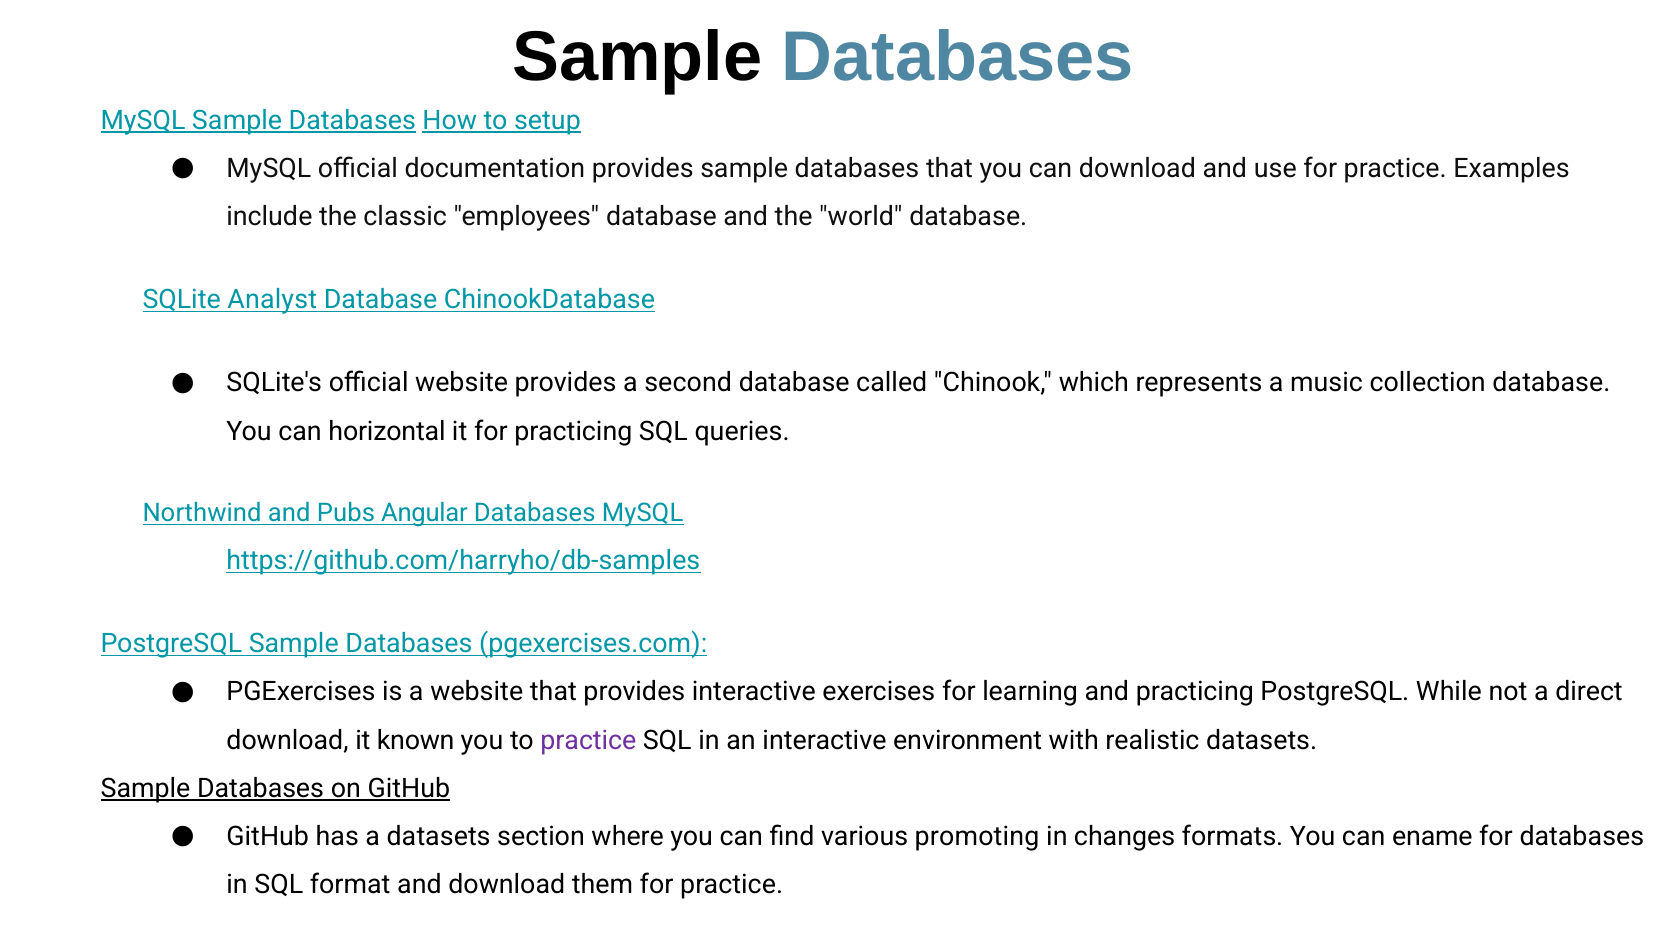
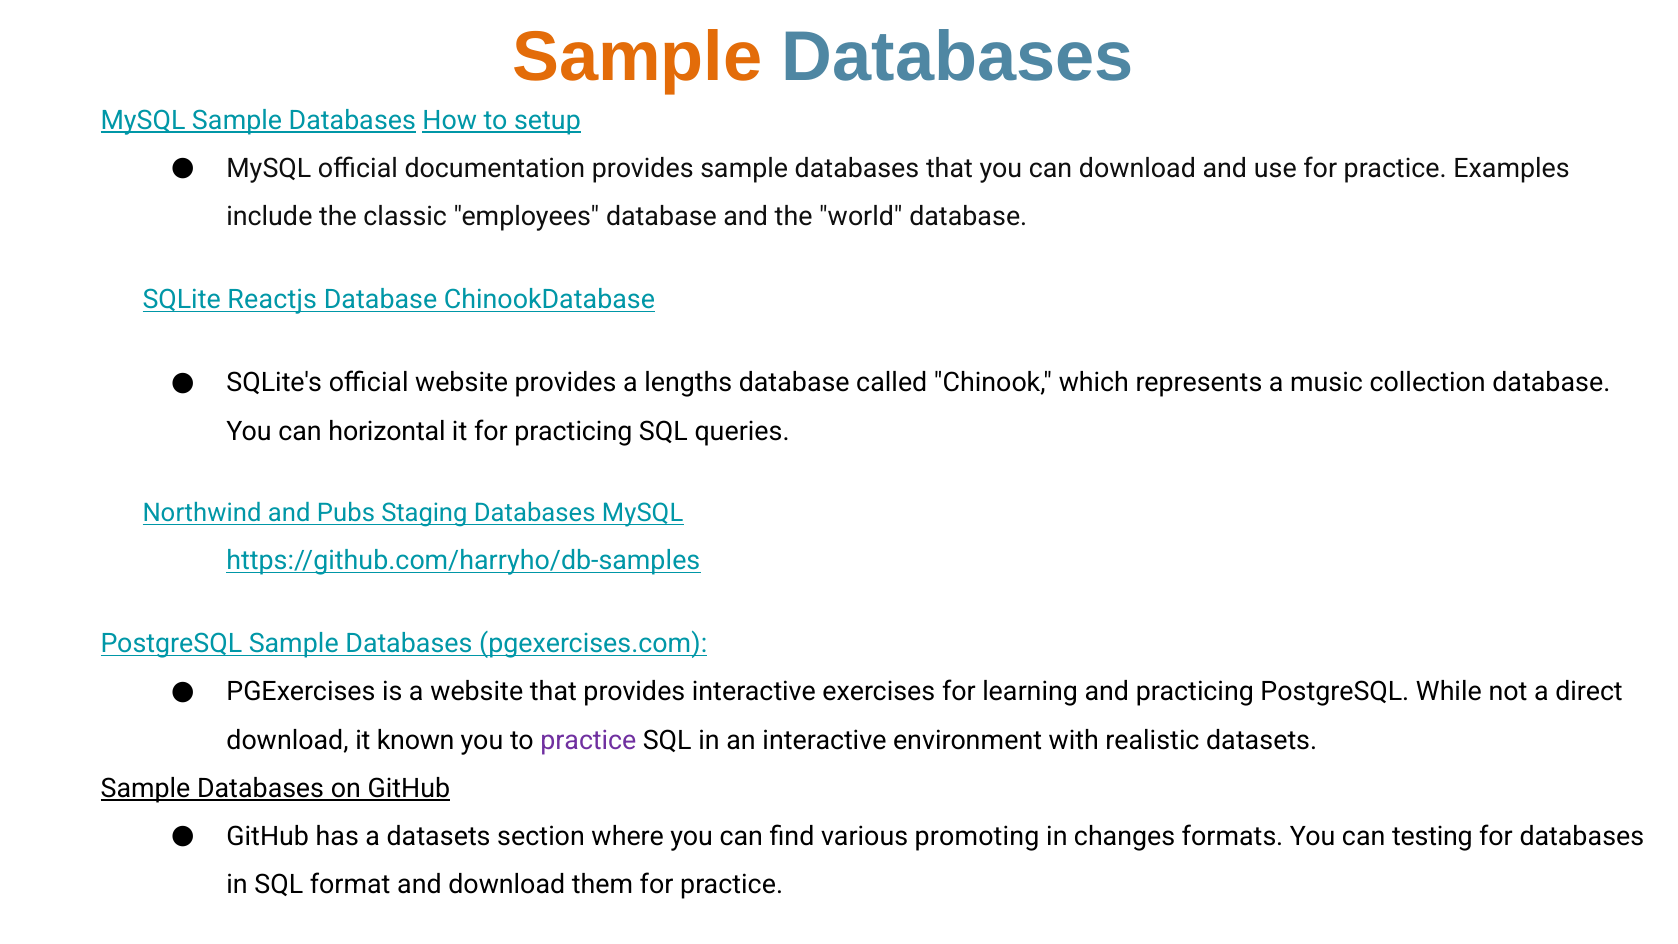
Sample colour: black -> orange (637, 57)
Analyst: Analyst -> Reactjs (272, 300)
second: second -> lengths (688, 383)
Angular: Angular -> Staging (424, 513)
ename: ename -> testing (1432, 837)
